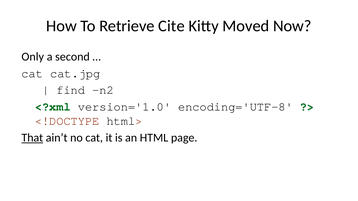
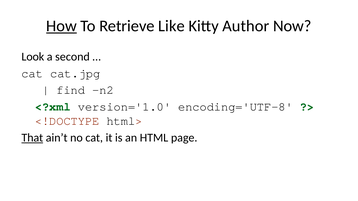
How underline: none -> present (62, 26)
Cite: Cite -> Like (171, 26)
Moved: Moved -> Author (246, 26)
Only: Only -> Look (33, 57)
